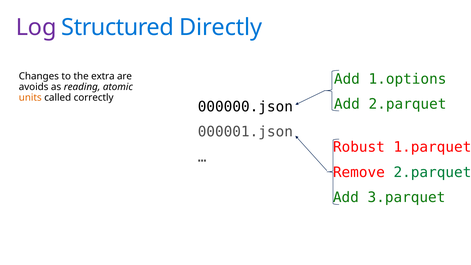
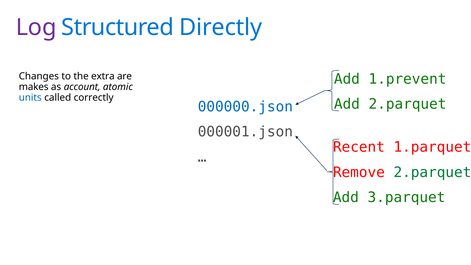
1.options: 1.options -> 1.prevent (407, 79)
avoids: avoids -> makes (34, 87)
reading: reading -> account (82, 87)
units colour: orange -> blue (30, 98)
000000.json colour: black -> blue (245, 107)
Robust: Robust -> Recent (359, 147)
